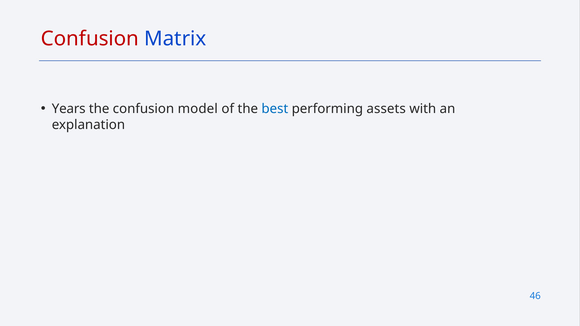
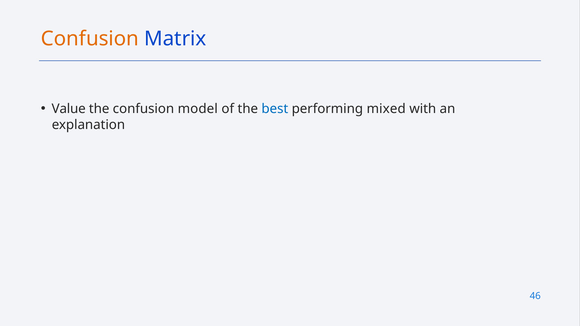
Confusion colour: red -> orange (90, 39)
Years: Years -> Value (69, 109)
assets: assets -> mixed (386, 109)
